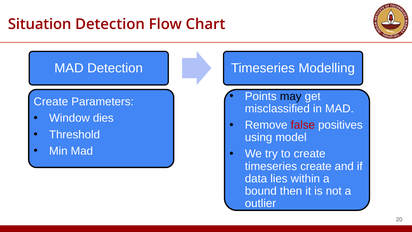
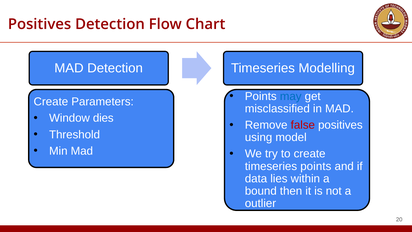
Situation: Situation -> Positives (40, 24)
may colour: black -> blue (291, 96)
timeseries create: create -> points (316, 166)
